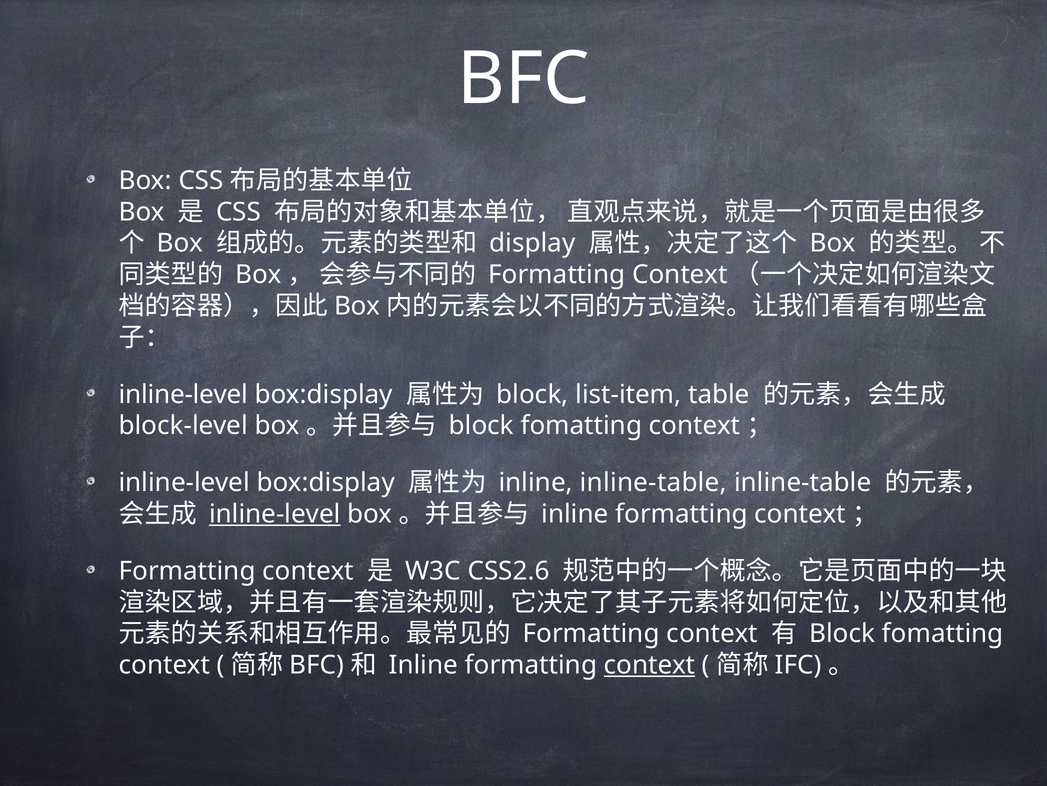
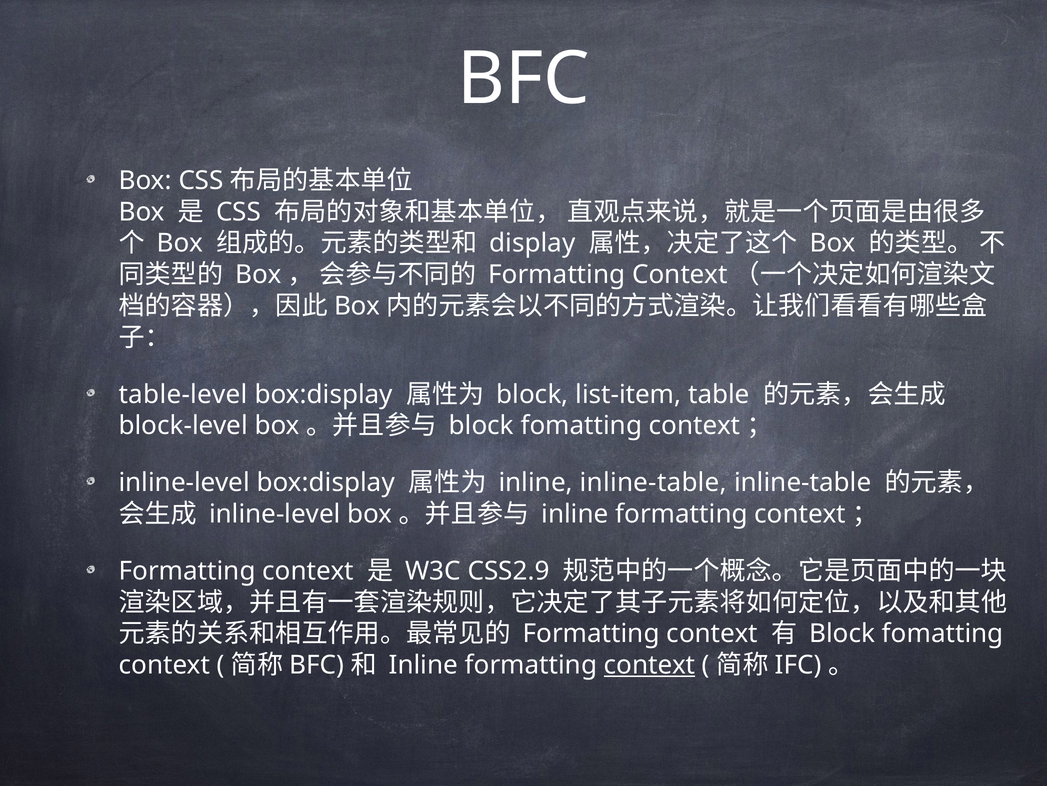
inline-level: inline-level -> table-level (183, 394)
inline-level underline: present -> none (275, 514)
CSS2.6: CSS2.6 -> CSS2.9 (509, 570)
